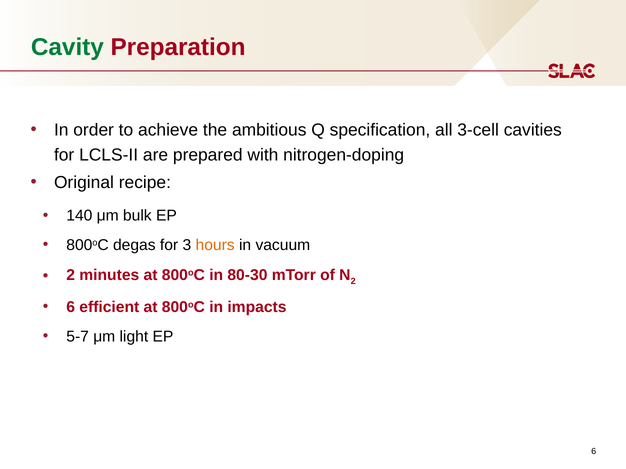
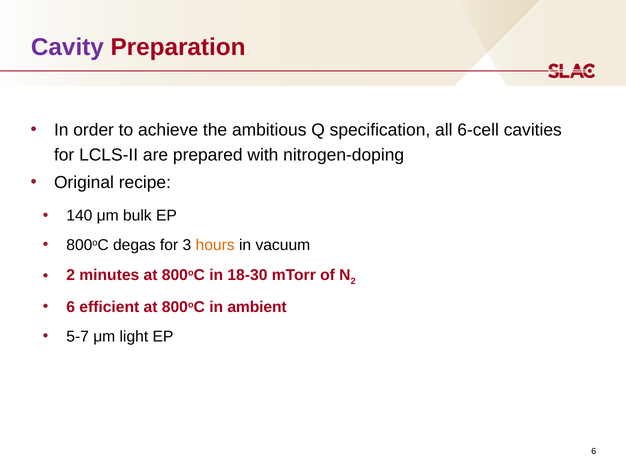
Cavity colour: green -> purple (67, 47)
3-cell: 3-cell -> 6-cell (478, 130)
80-30: 80-30 -> 18-30 (247, 275)
impacts: impacts -> ambient (257, 307)
